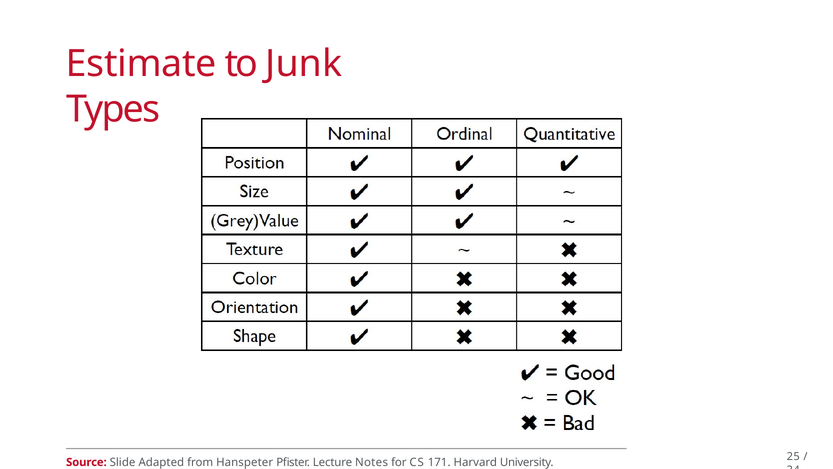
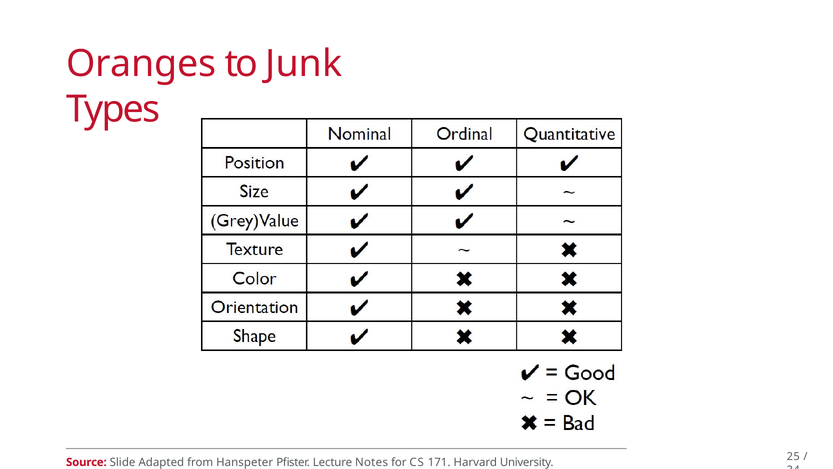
Estimate: Estimate -> Oranges (141, 64)
